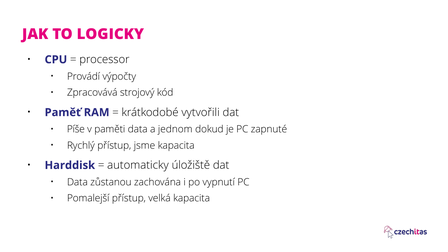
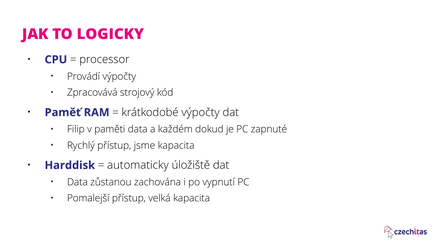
krátkodobé vytvořili: vytvořili -> výpočty (201, 112)
Píše: Píše -> Filip (76, 129)
jednom: jednom -> každém (175, 129)
